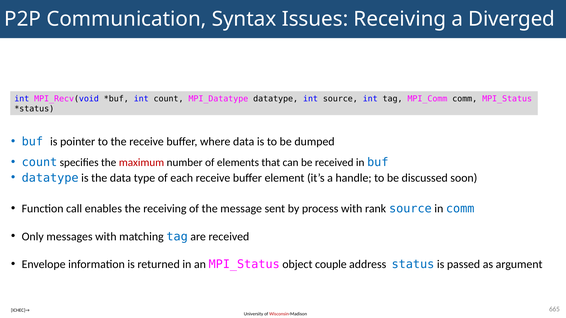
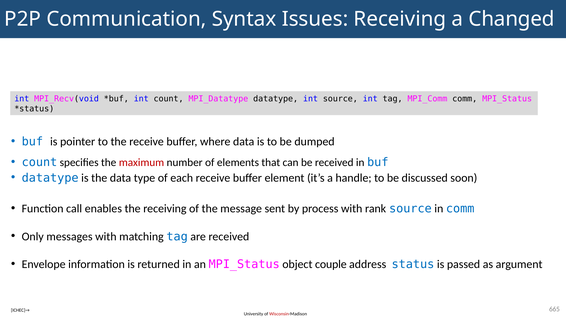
Diverged: Diverged -> Changed (512, 19)
